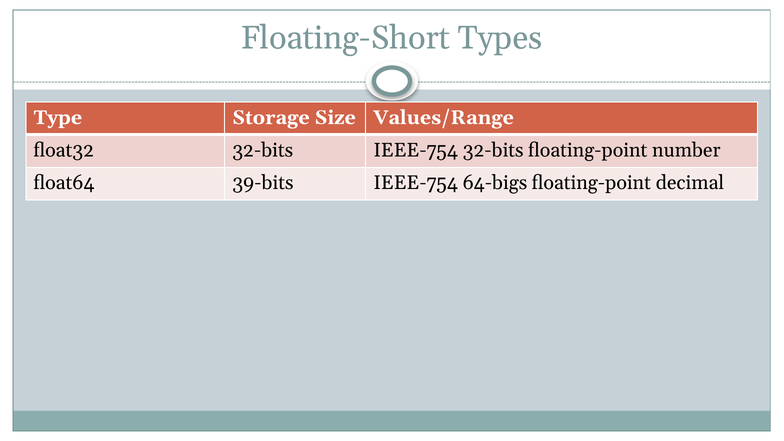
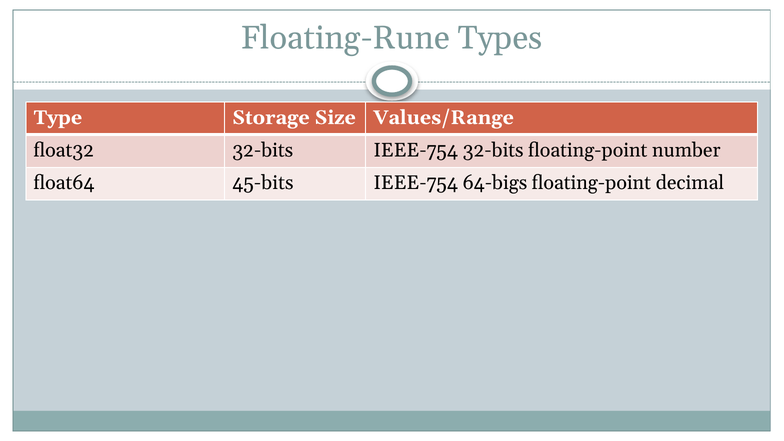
Floating-Short: Floating-Short -> Floating-Rune (345, 38)
39-bits: 39-bits -> 45-bits (263, 183)
